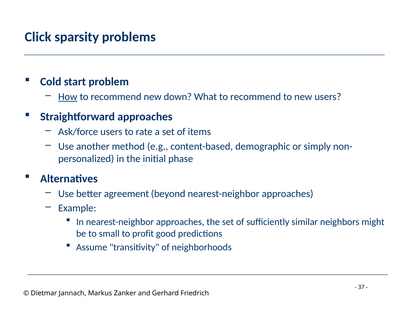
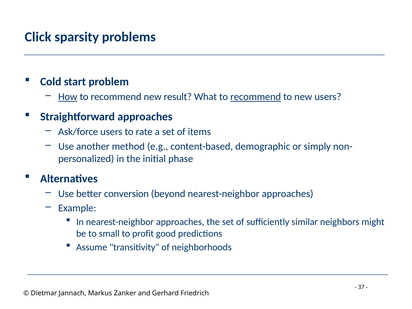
down: down -> result (178, 97)
recommend underline: none -> present (256, 97)
agreement: agreement -> conversion (126, 194)
